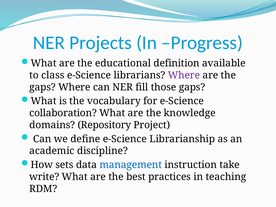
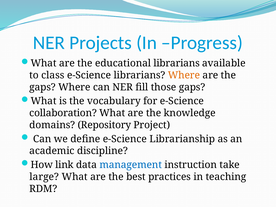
educational definition: definition -> librarians (177, 63)
Where colour: purple -> orange (184, 75)
sets: sets -> link (64, 165)
write: write -> large (44, 177)
